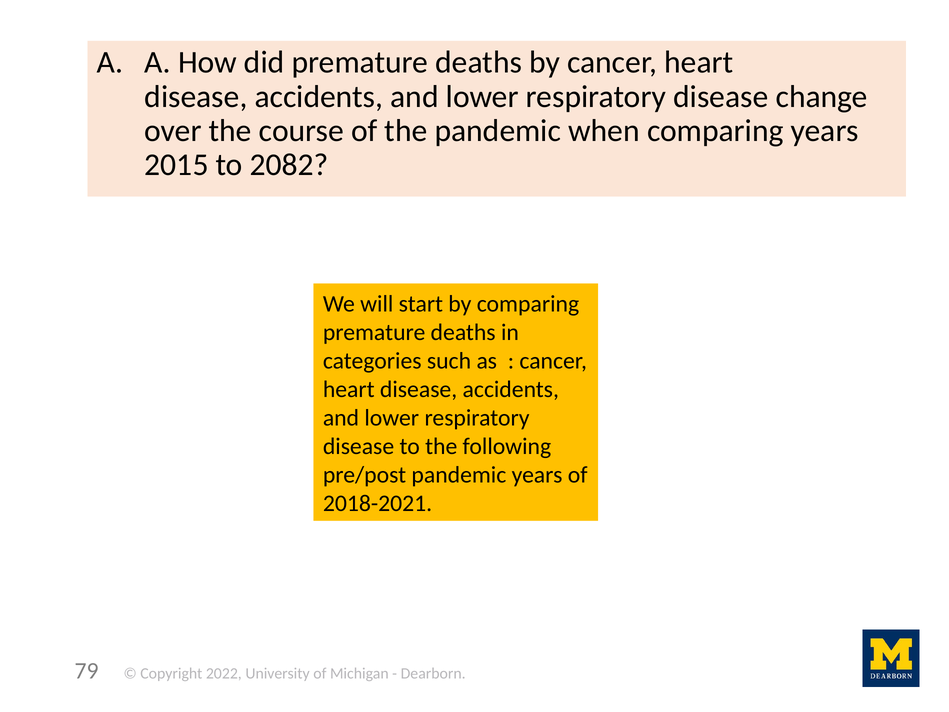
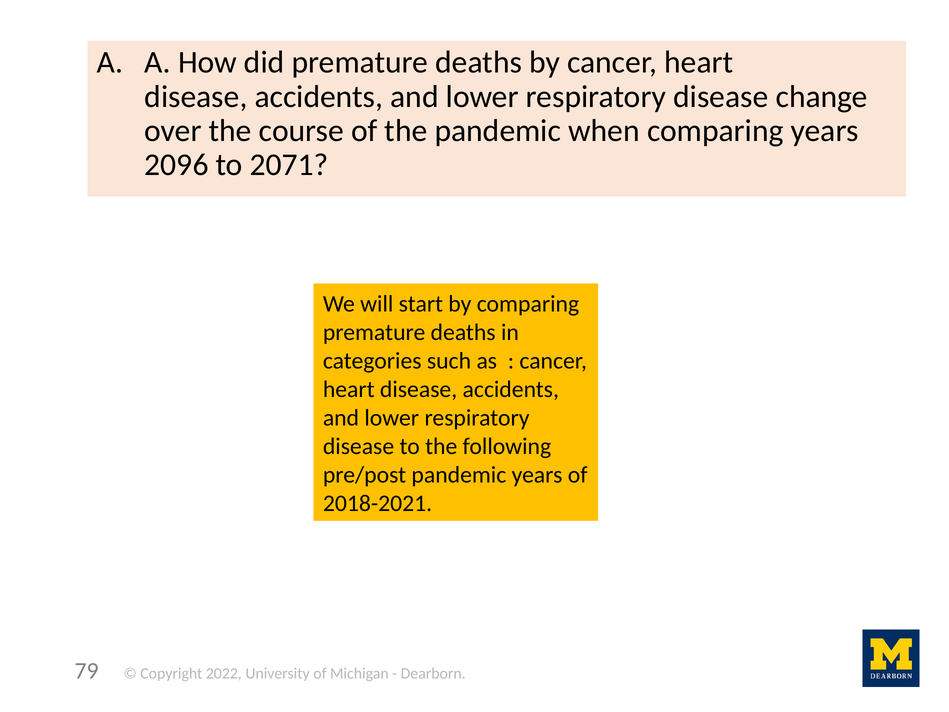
2015: 2015 -> 2096 (176, 165)
2082: 2082 -> 2071 (289, 165)
